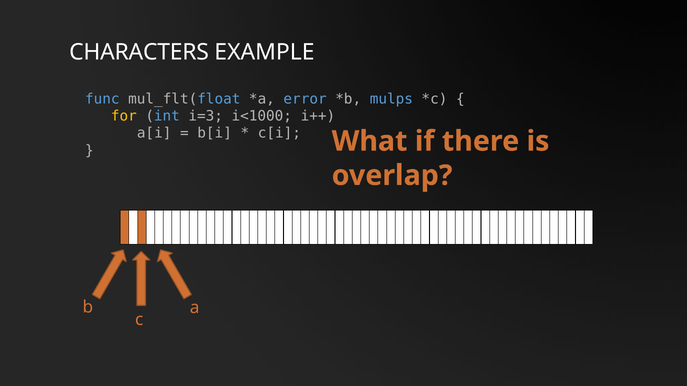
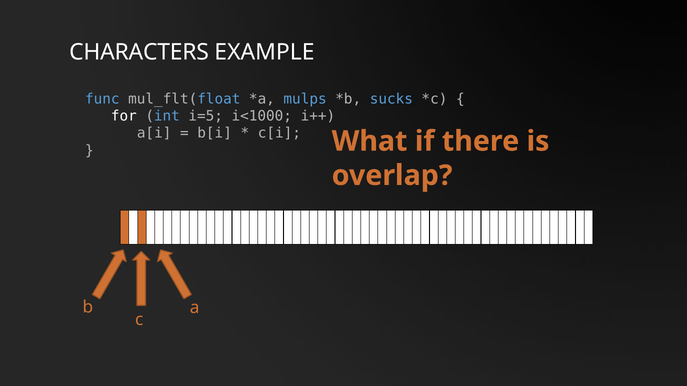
error: error -> mulps (305, 99)
mulps: mulps -> sucks (391, 99)
for colour: yellow -> white (124, 116)
i=3: i=3 -> i=5 (206, 116)
